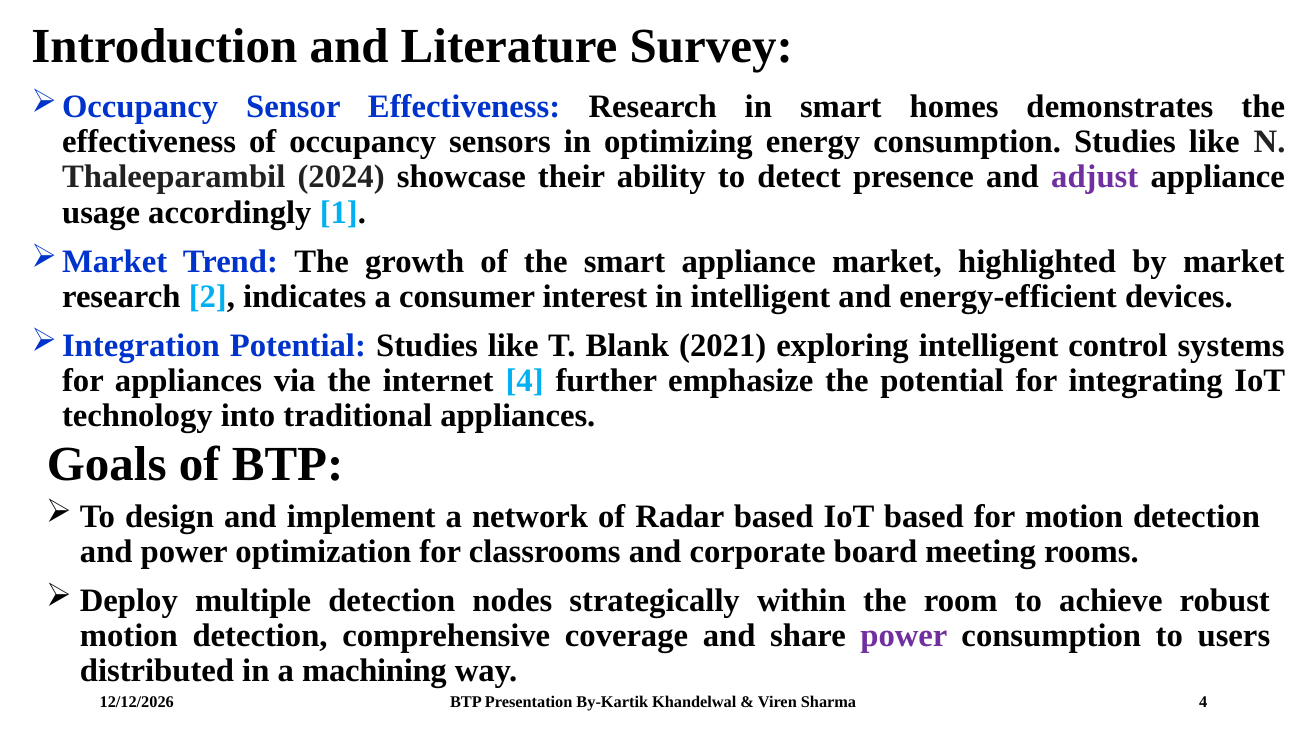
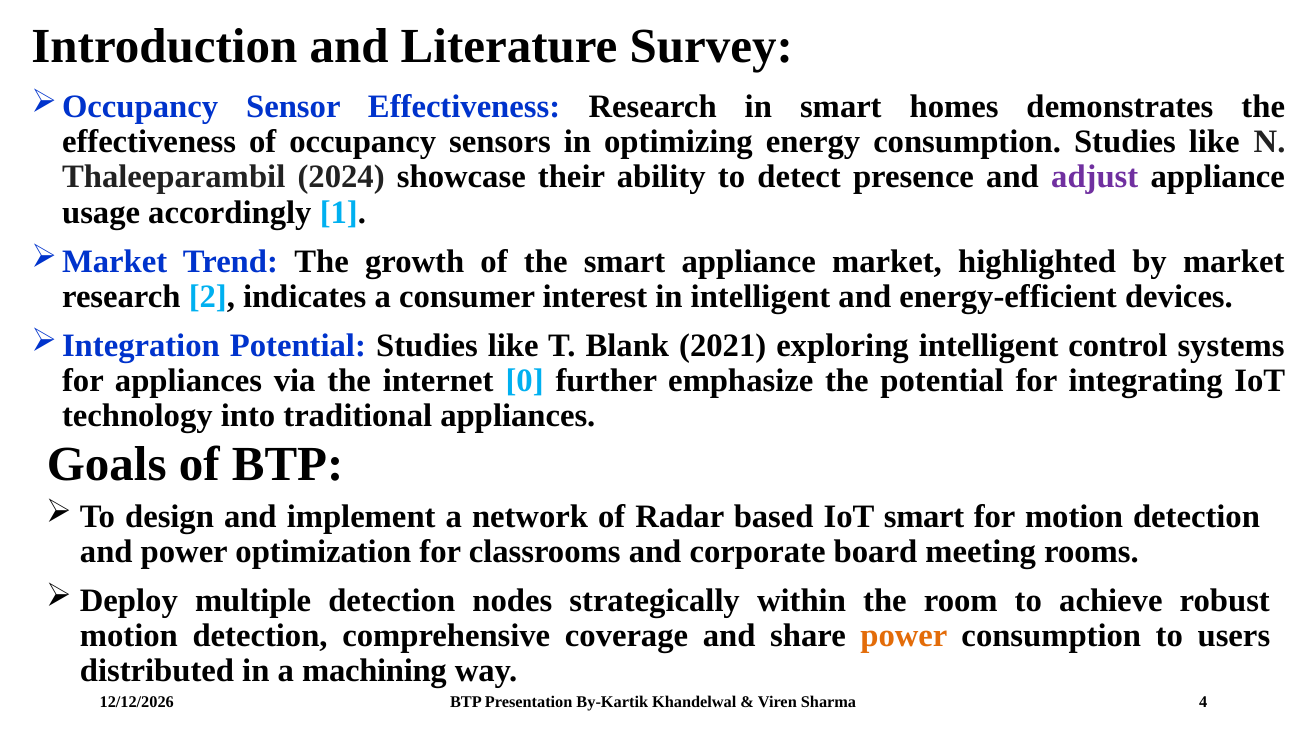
internet 4: 4 -> 0 (525, 381)
IoT based: based -> smart (924, 516)
power colour: purple -> orange (904, 636)
